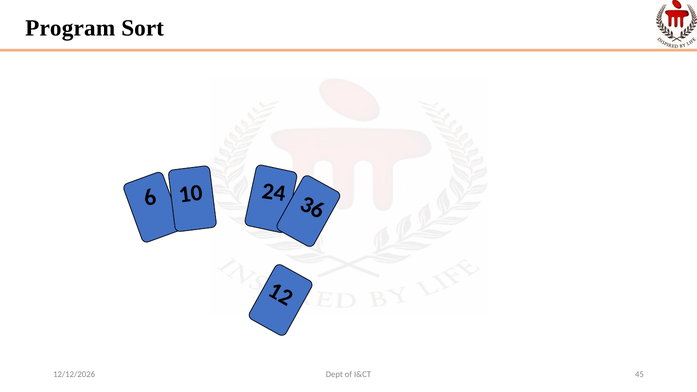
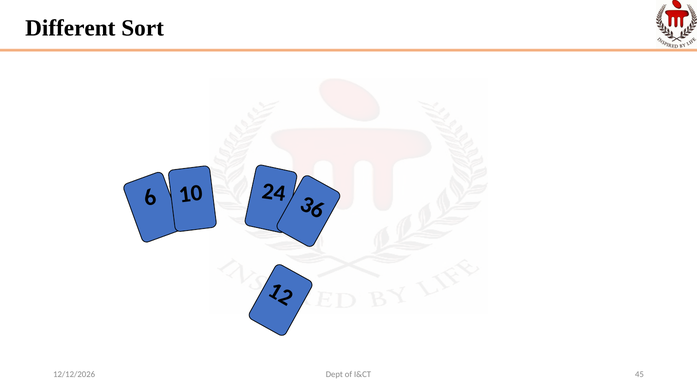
Program: Program -> Different (70, 28)
